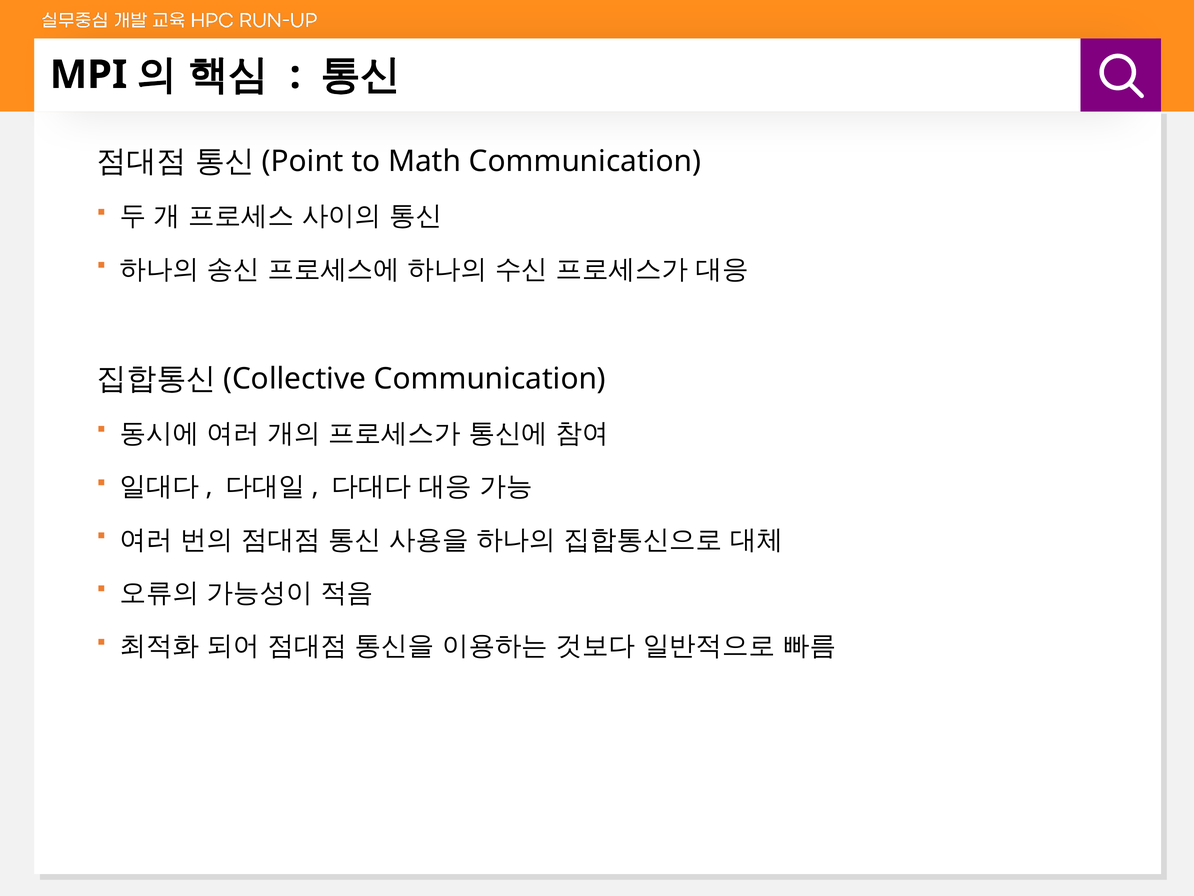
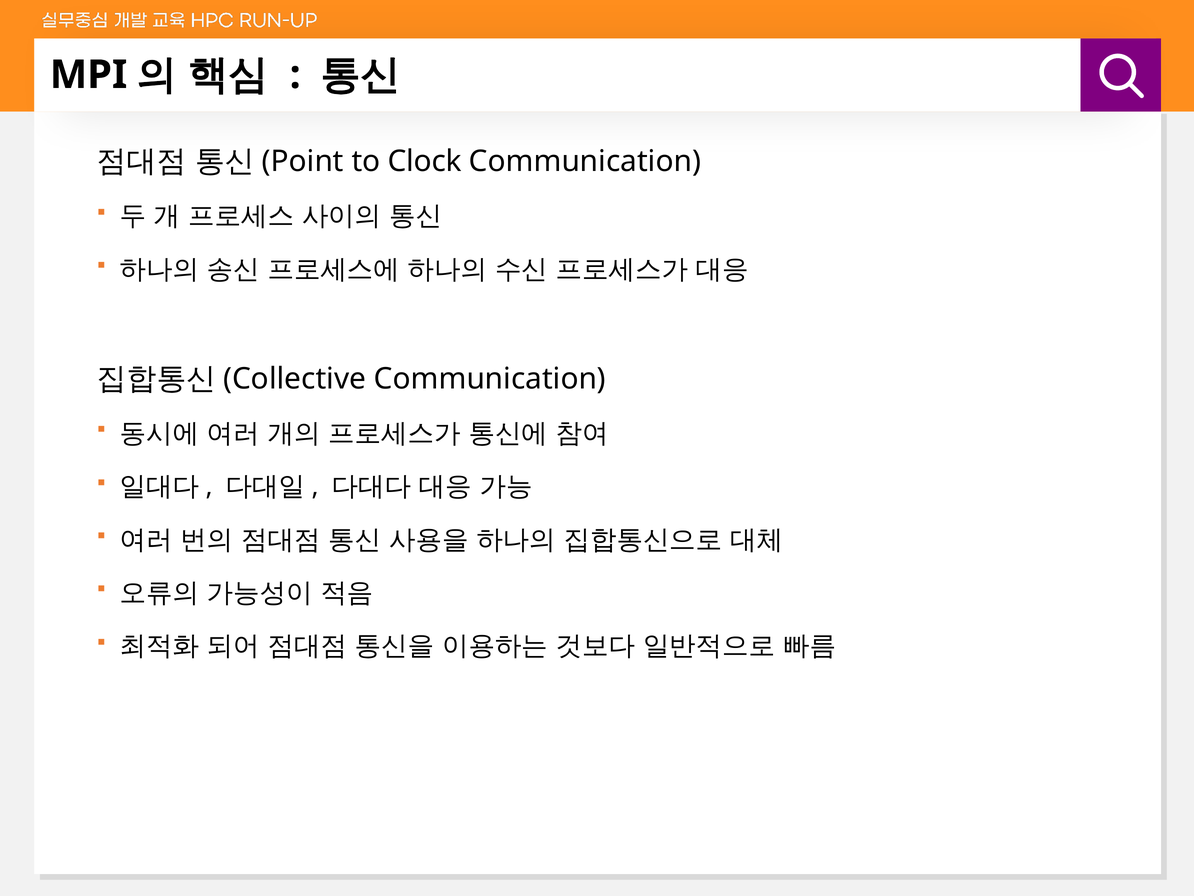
Math: Math -> Clock (425, 161)
